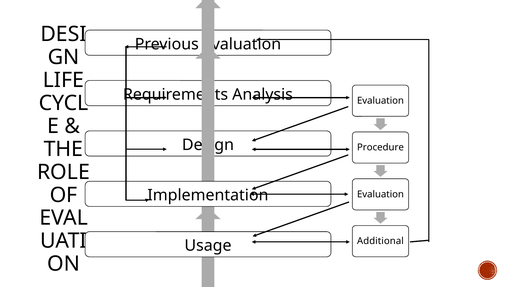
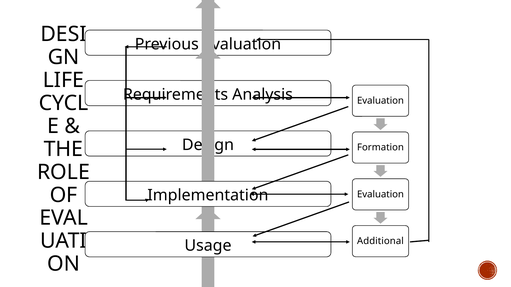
Procedure: Procedure -> Formation (380, 148)
